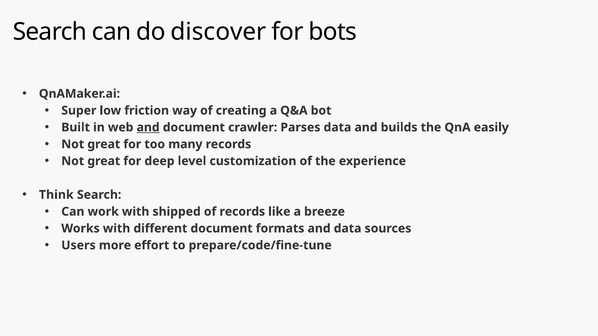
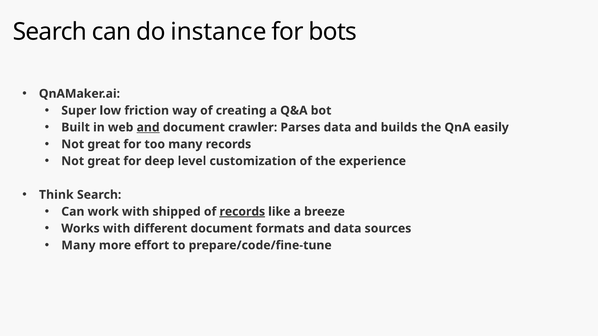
discover: discover -> instance (219, 32)
records underline: none -> present (242, 212)
Users: Users -> Many (78, 246)
